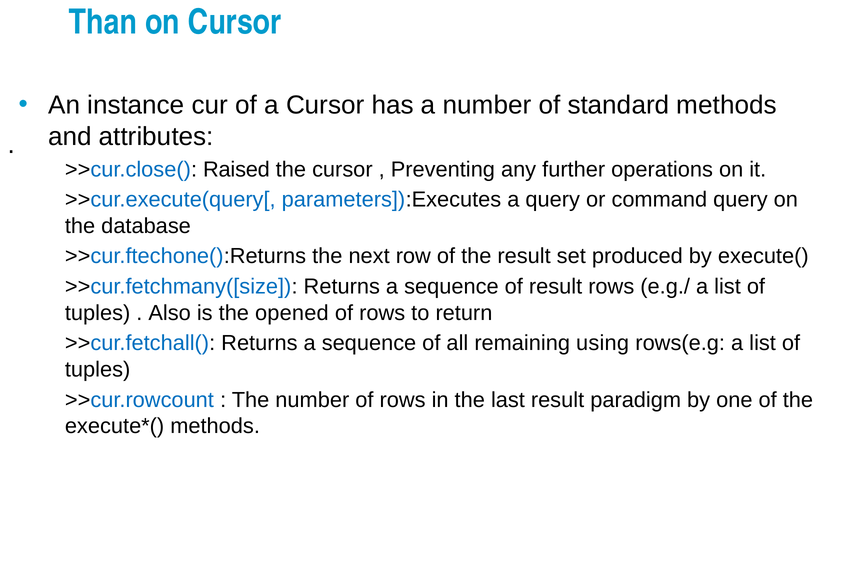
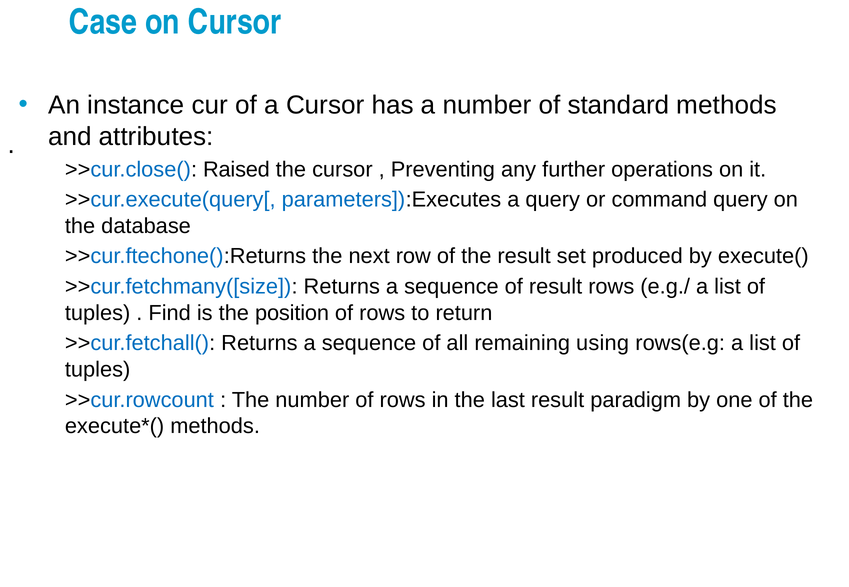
Than: Than -> Case (103, 22)
Also: Also -> Find (170, 313)
opened: opened -> position (292, 313)
